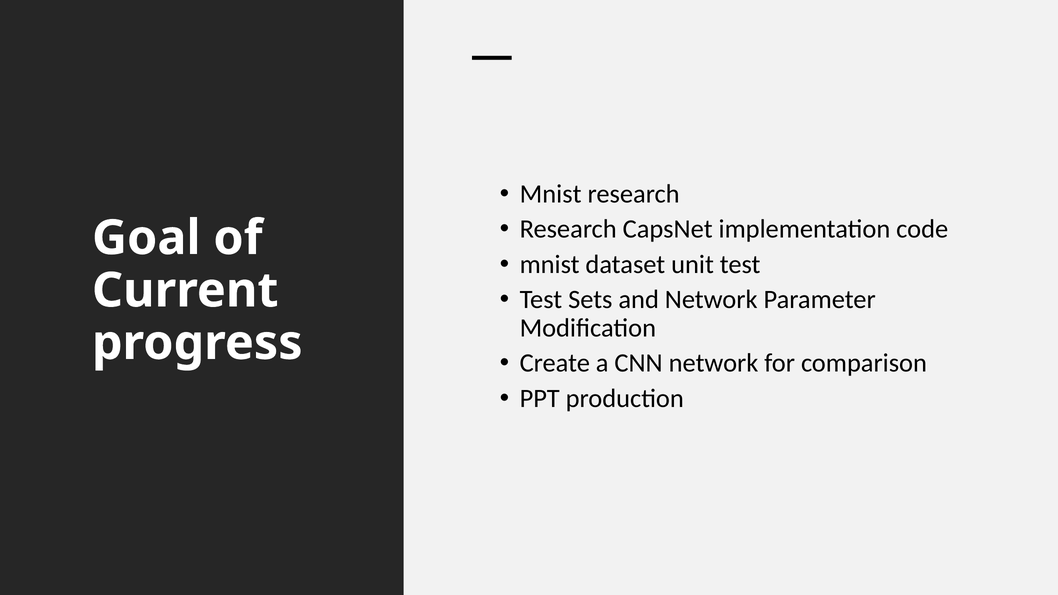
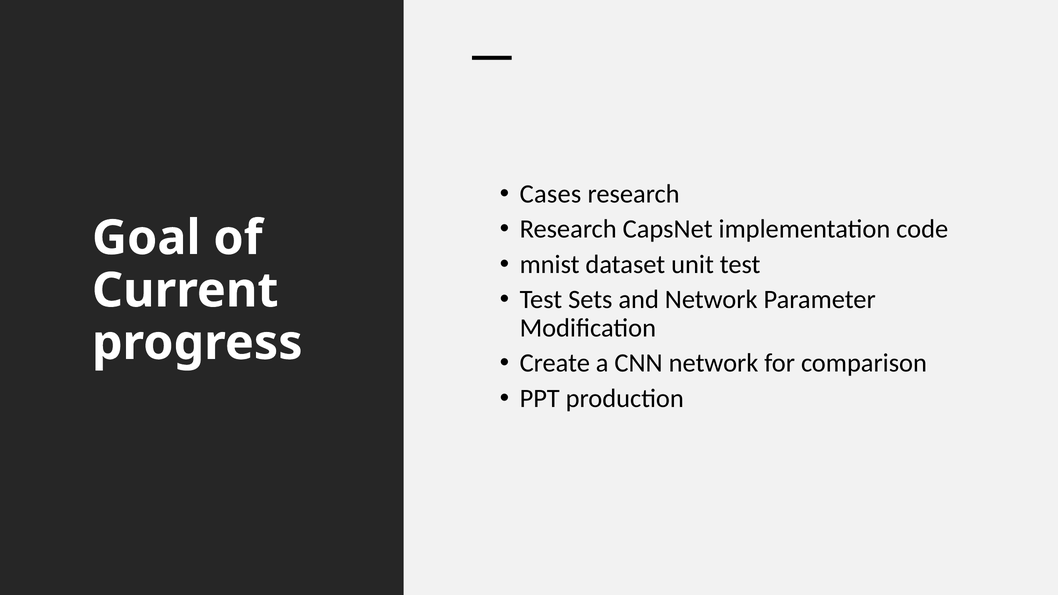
Mnist: Mnist -> Cases (550, 194)
